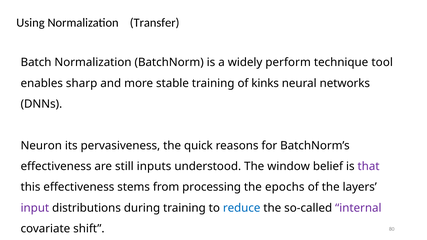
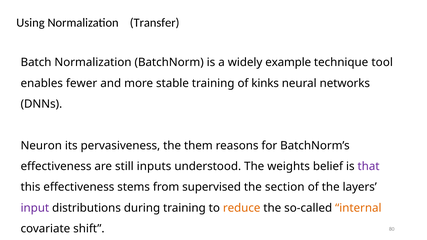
perform: perform -> example (288, 62)
sharp: sharp -> fewer (82, 83)
quick: quick -> them (198, 146)
window: window -> weights (289, 166)
processing: processing -> supervised (212, 187)
epochs: epochs -> section (285, 187)
reduce colour: blue -> orange (242, 208)
internal colour: purple -> orange (358, 208)
